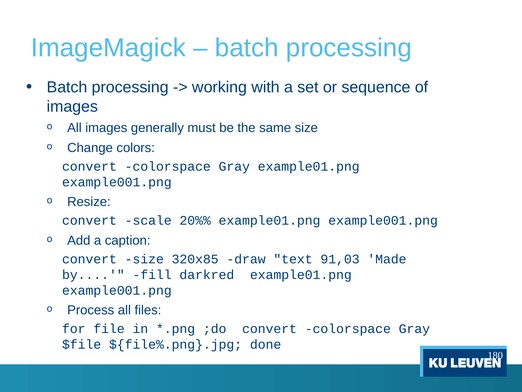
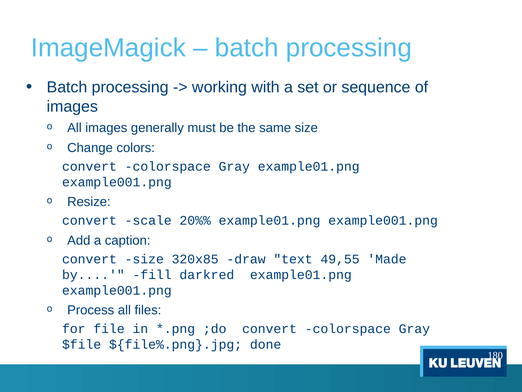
91,03: 91,03 -> 49,55 (340, 259)
